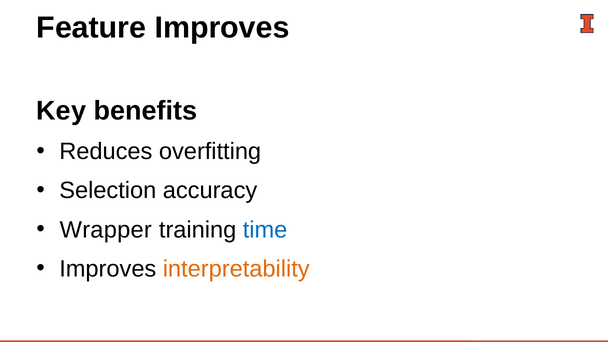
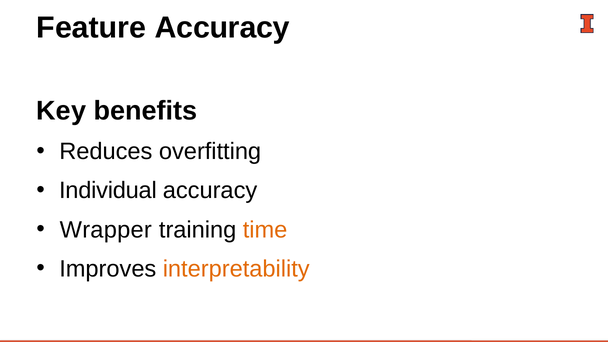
Feature Improves: Improves -> Accuracy (222, 28)
Selection: Selection -> Individual (108, 191)
time colour: blue -> orange (265, 230)
